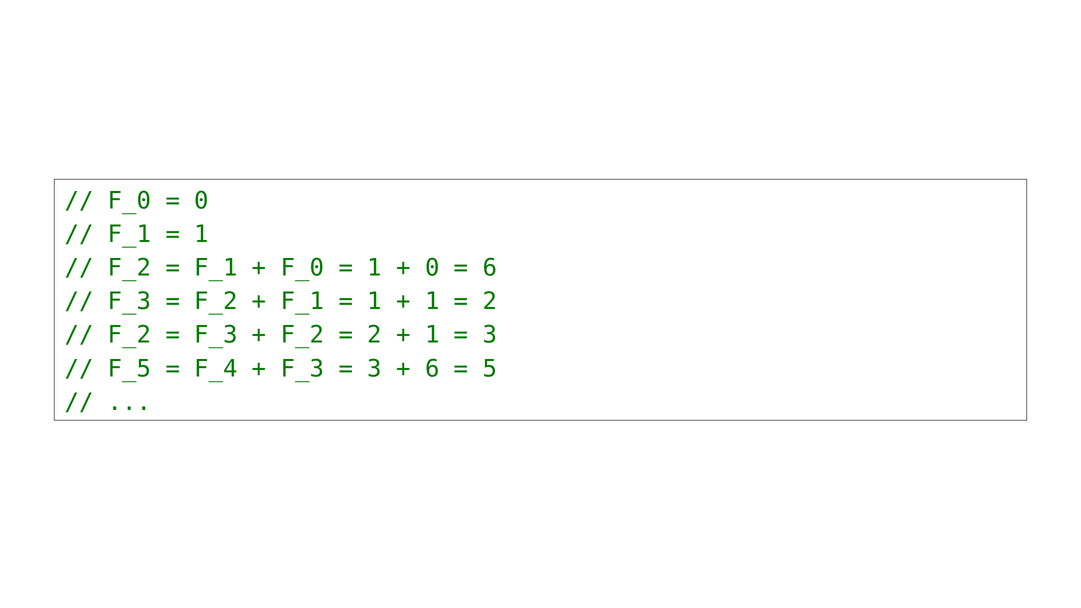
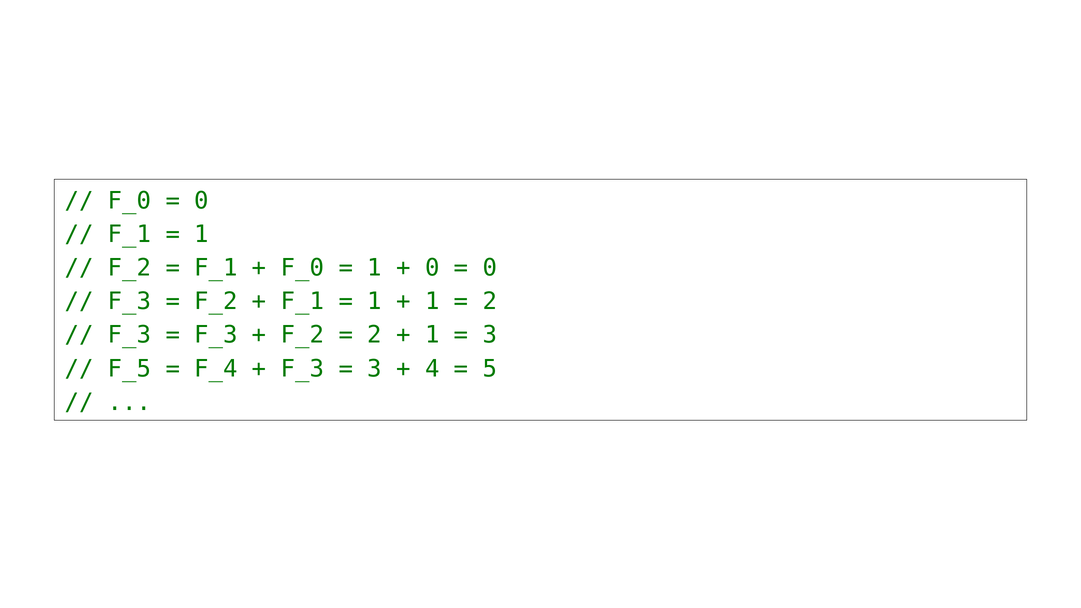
6: 6 -> 0 (490, 268)
F_2: F_2 -> F_3 (130, 335)
6: 6 -> 4 (432, 369)
